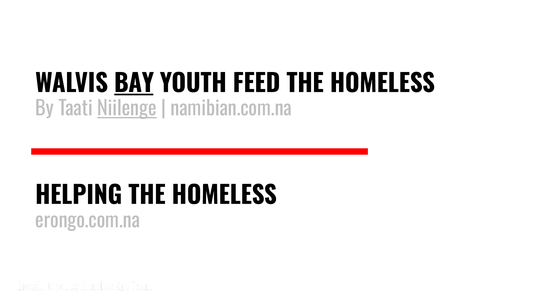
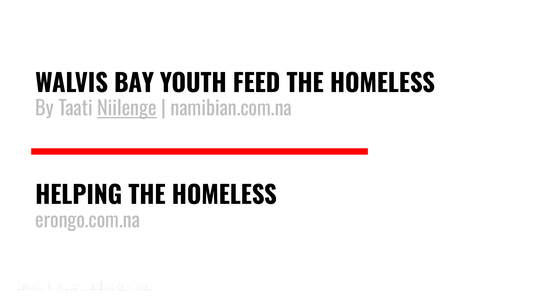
BAY underline: present -> none (134, 84)
